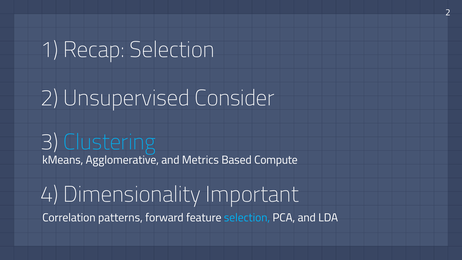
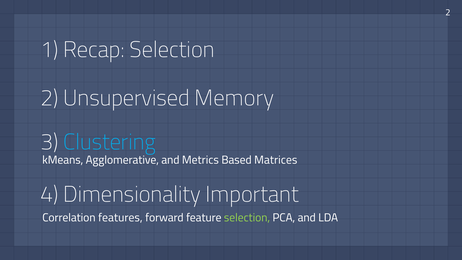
Consider: Consider -> Memory (234, 98)
Compute: Compute -> Matrices (276, 160)
patterns: patterns -> features (120, 218)
selection colour: light blue -> light green (247, 218)
